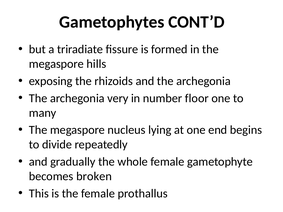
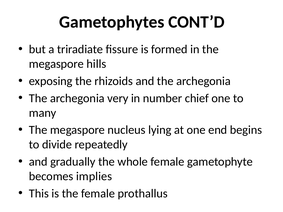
floor: floor -> chief (197, 98)
broken: broken -> implies (94, 176)
